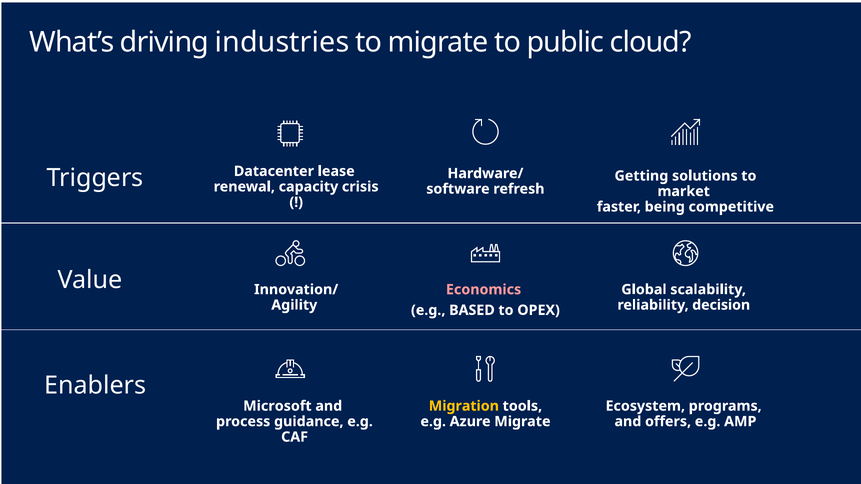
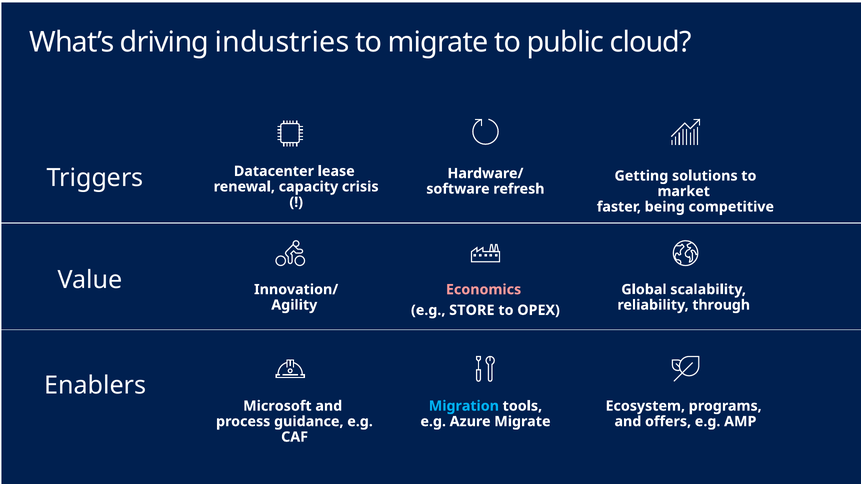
decision: decision -> through (721, 305)
BASED: BASED -> STORE (472, 310)
Migration colour: yellow -> light blue (464, 406)
